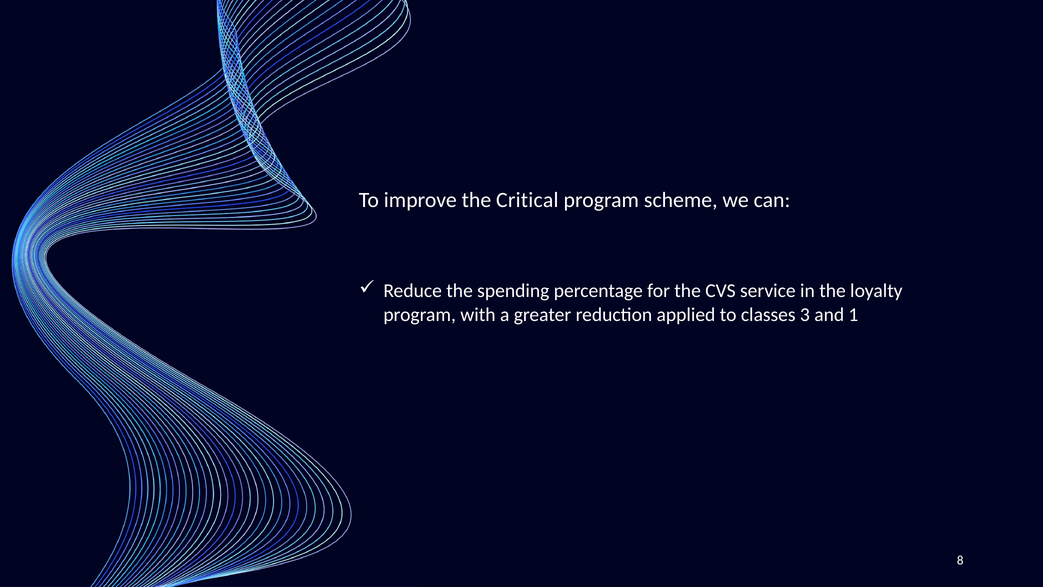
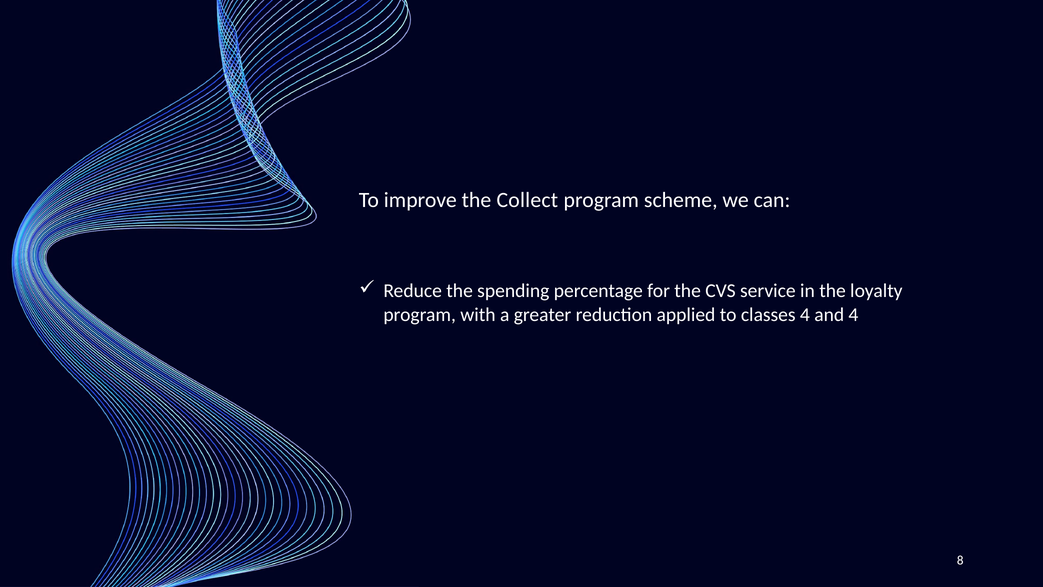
Critical: Critical -> Collect (527, 200)
classes 3: 3 -> 4 (805, 315)
and 1: 1 -> 4 (853, 315)
